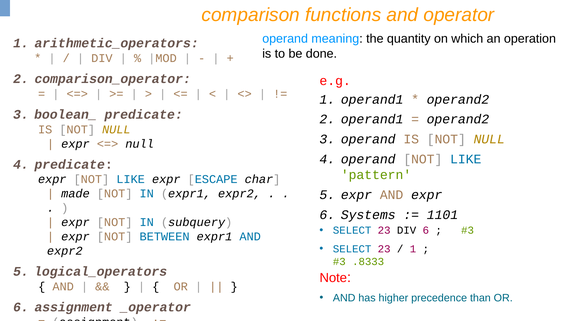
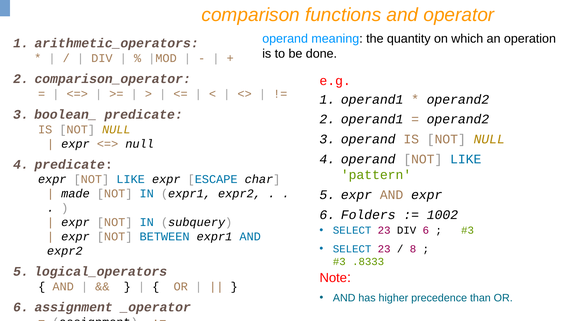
Systems: Systems -> Folders (368, 215)
1101: 1101 -> 1002 (442, 215)
1: 1 -> 8 (413, 249)
